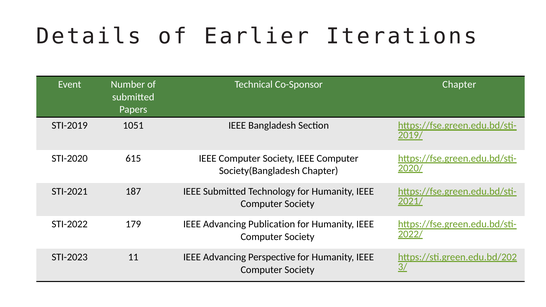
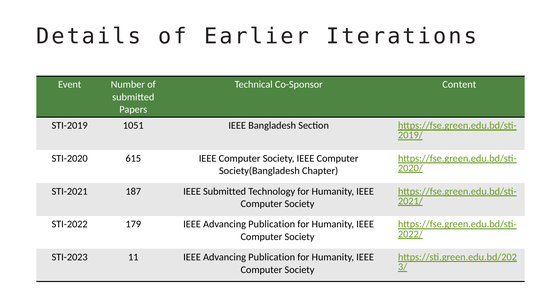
Co-Sponsor Chapter: Chapter -> Content (459, 85)
11 IEEE Advancing Perspective: Perspective -> Publication (272, 257)
